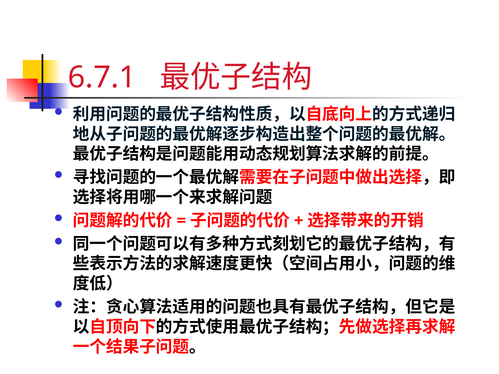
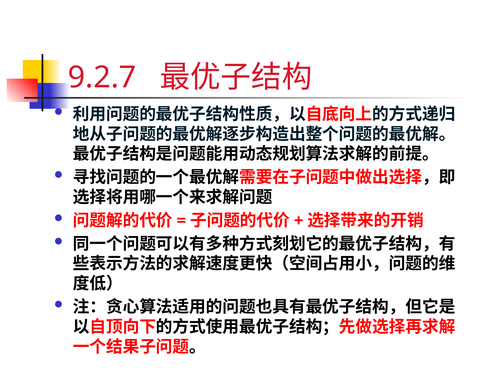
6.7.1: 6.7.1 -> 9.2.7 (102, 77)
